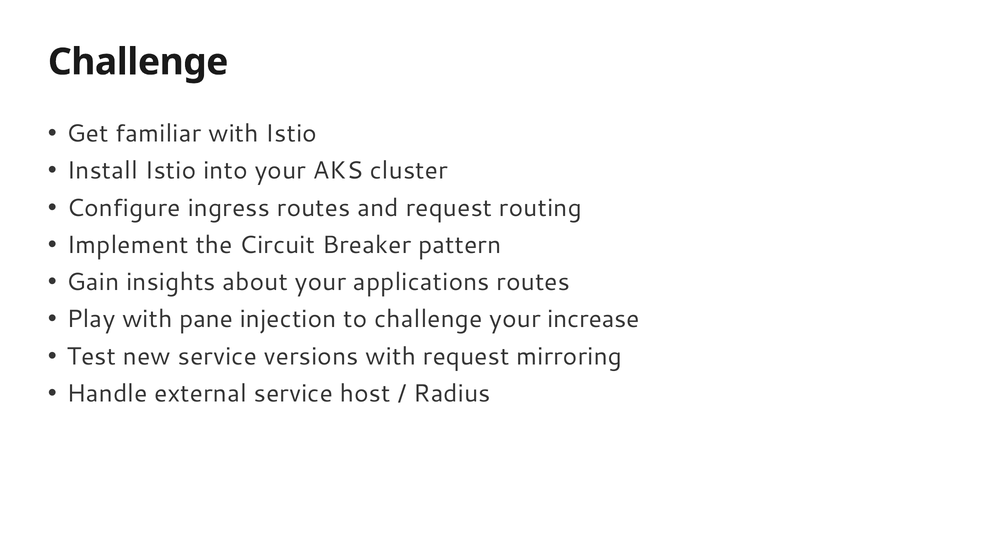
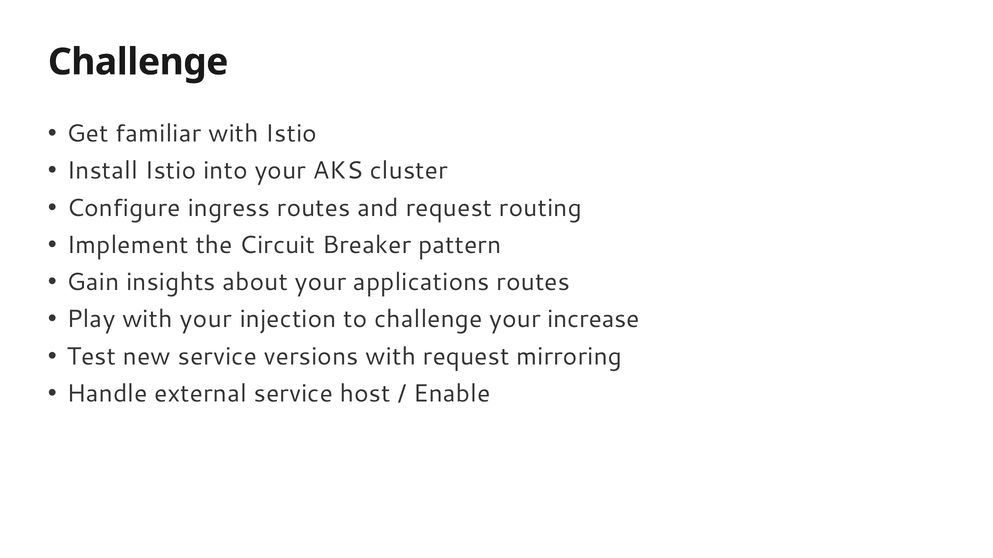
with pane: pane -> your (206, 320)
Radius: Radius -> Enable (452, 394)
